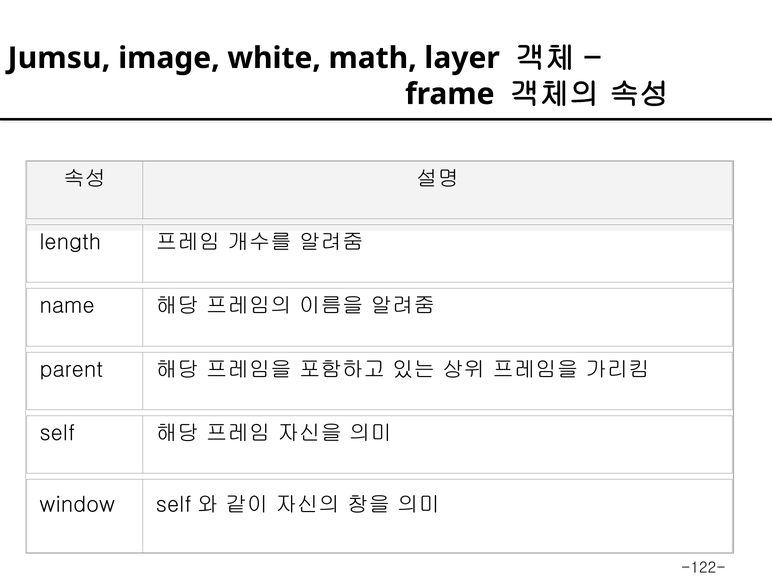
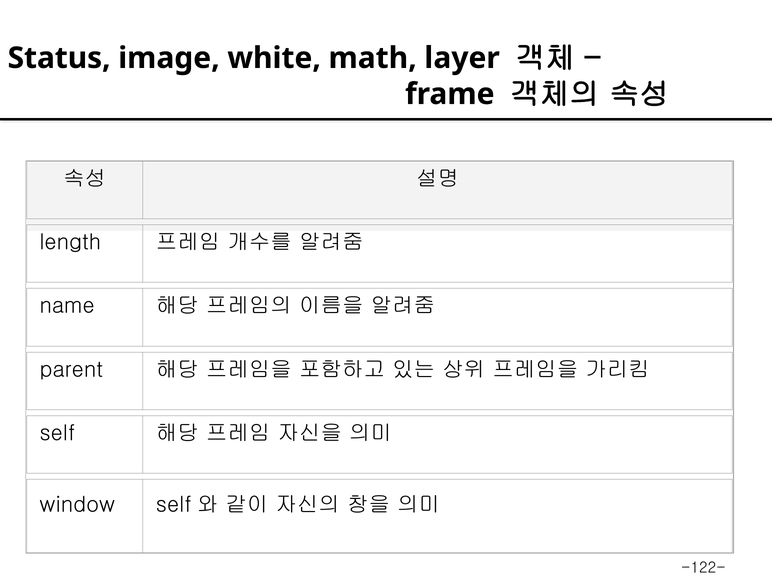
Jumsu: Jumsu -> Status (59, 58)
